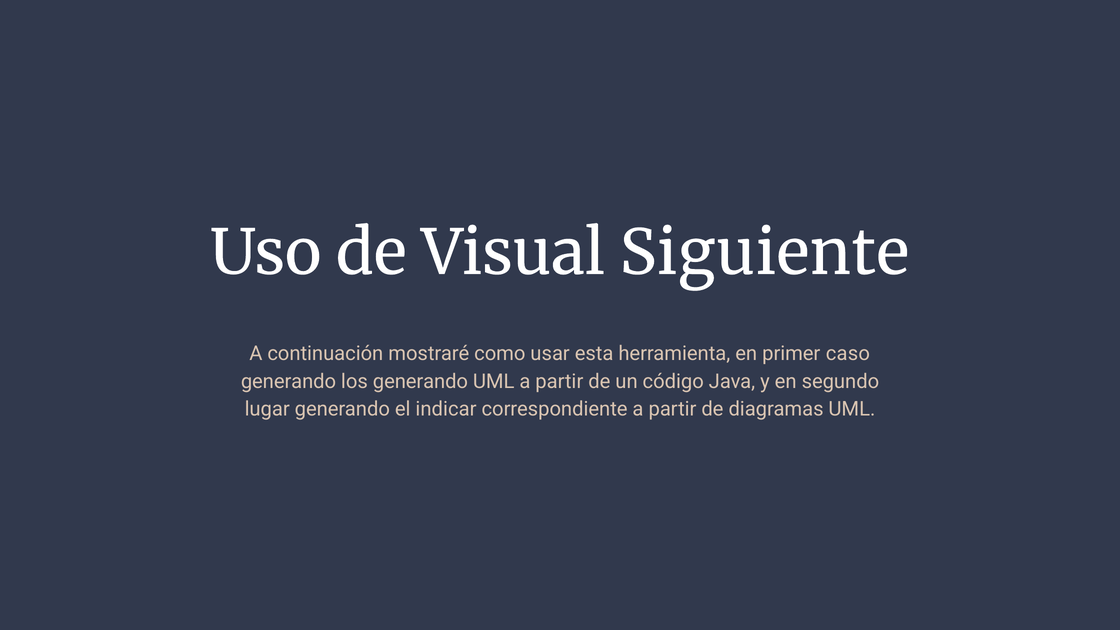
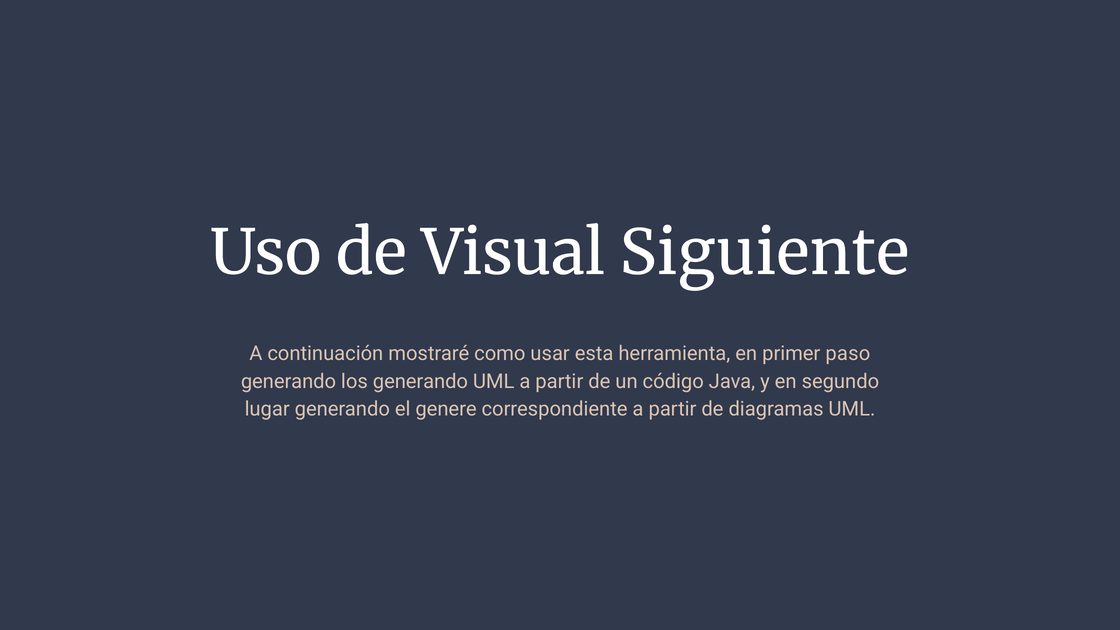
caso: caso -> paso (848, 354)
indicar: indicar -> genere (446, 409)
